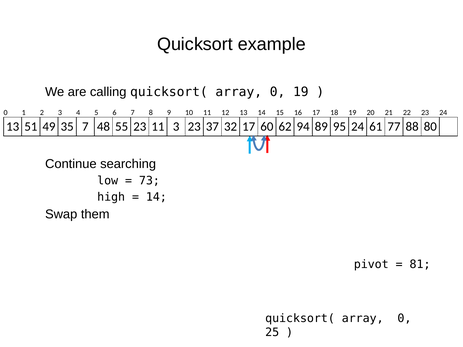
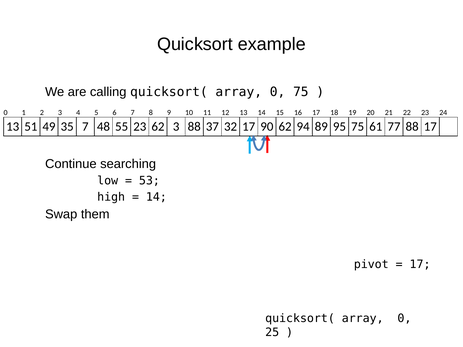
0 19: 19 -> 75 (301, 92)
23 11: 11 -> 62 (158, 127)
3 23: 23 -> 88 (194, 127)
60: 60 -> 90 (267, 127)
95 24: 24 -> 75 (358, 127)
88 80: 80 -> 17 (430, 127)
73: 73 -> 53 (149, 181)
81: 81 -> 17 (420, 264)
